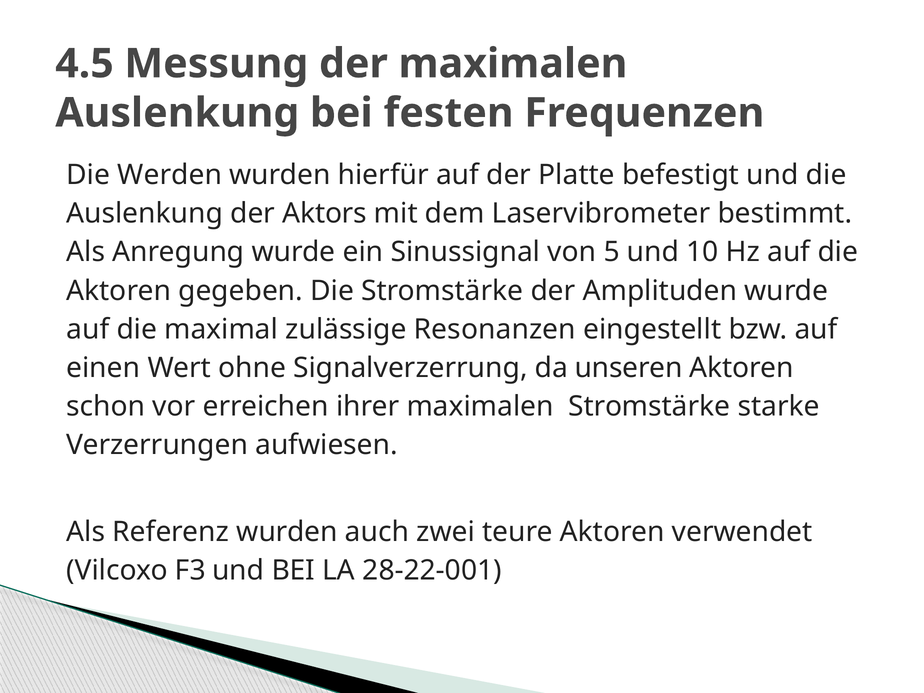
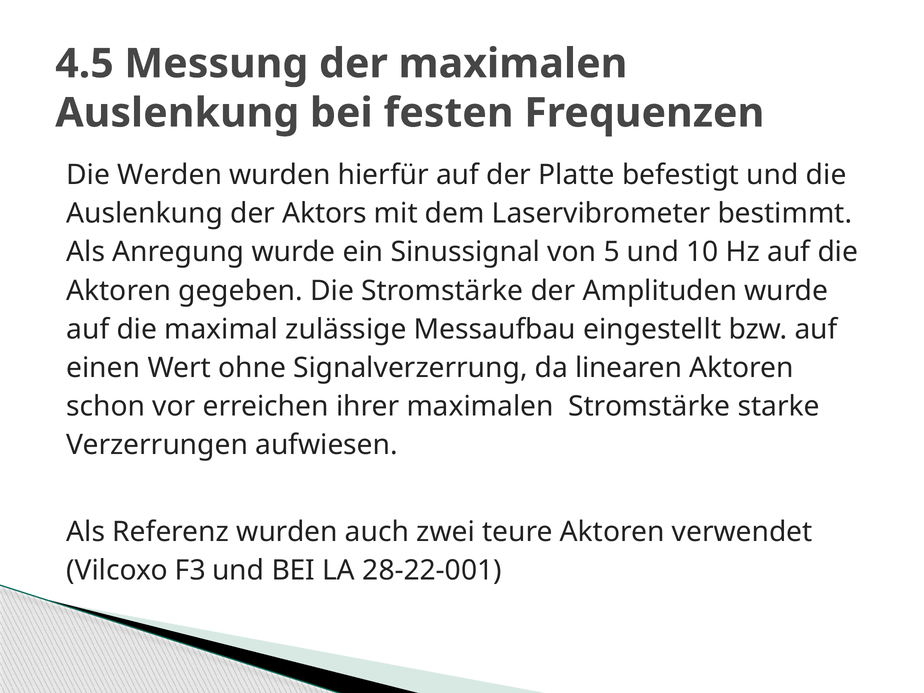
Resonanzen: Resonanzen -> Messaufbau (495, 329)
unseren: unseren -> linearen (629, 368)
